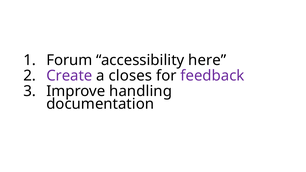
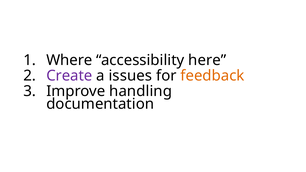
Forum: Forum -> Where (69, 60)
closes: closes -> issues (130, 76)
feedback colour: purple -> orange (212, 76)
